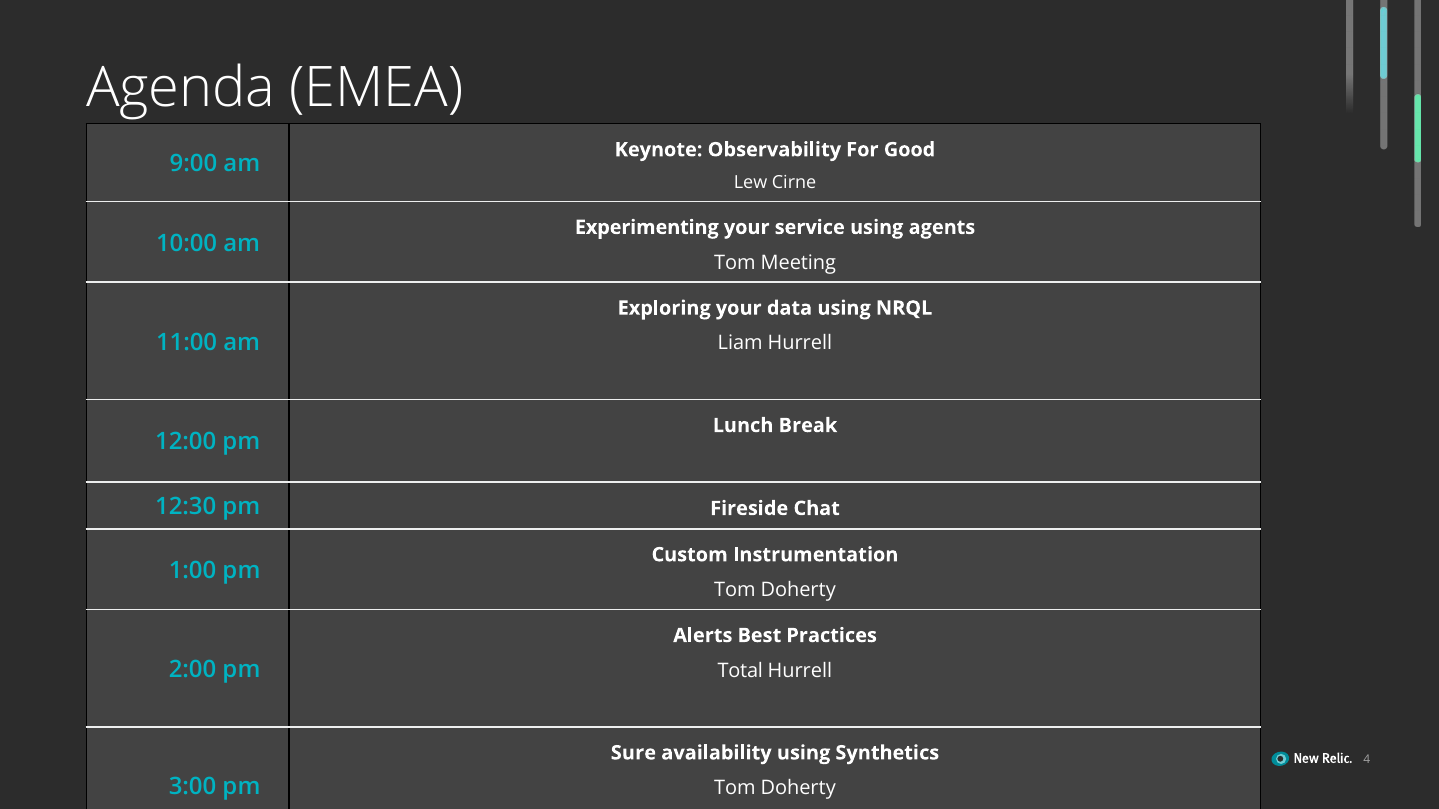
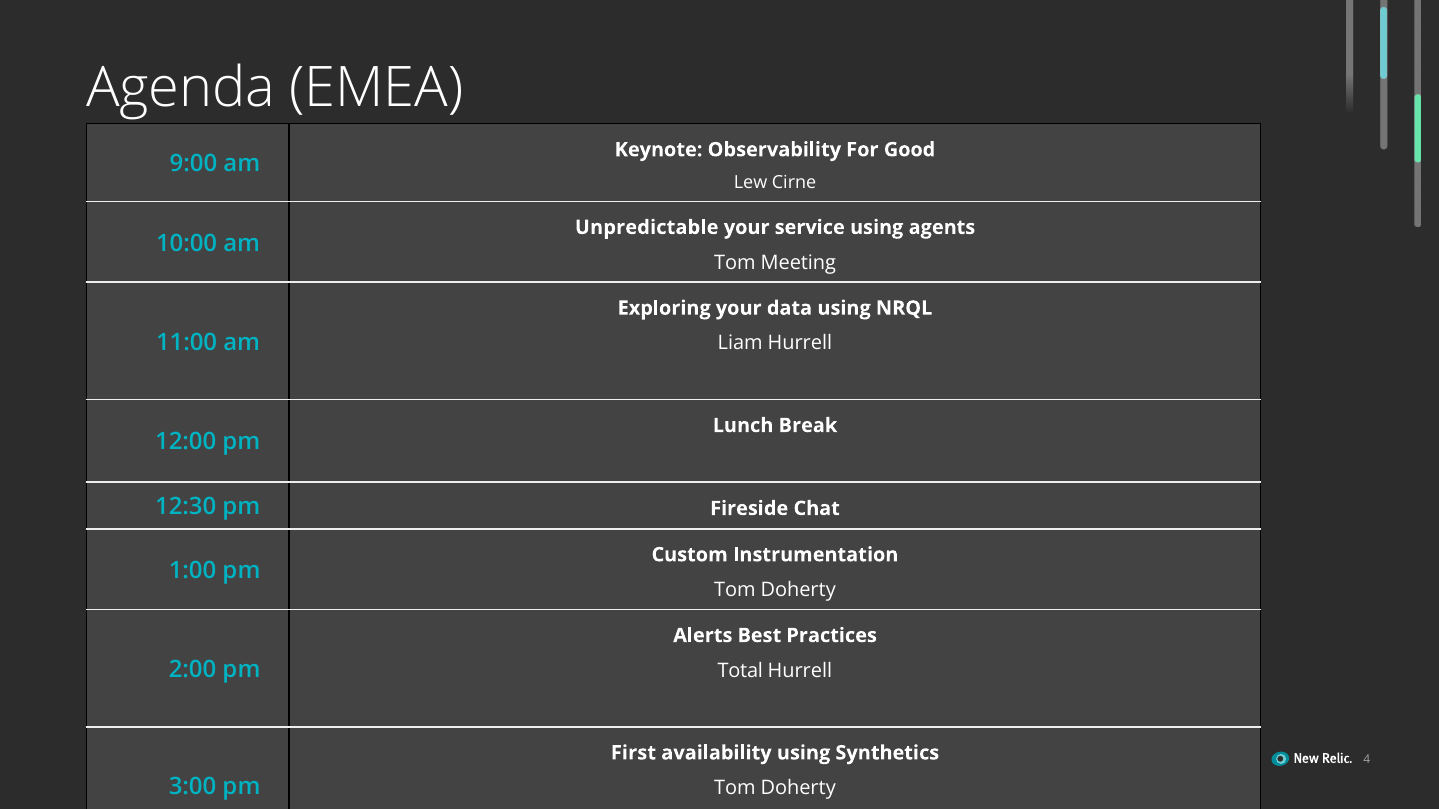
Experimenting: Experimenting -> Unpredictable (647, 227)
Sure: Sure -> First (633, 753)
